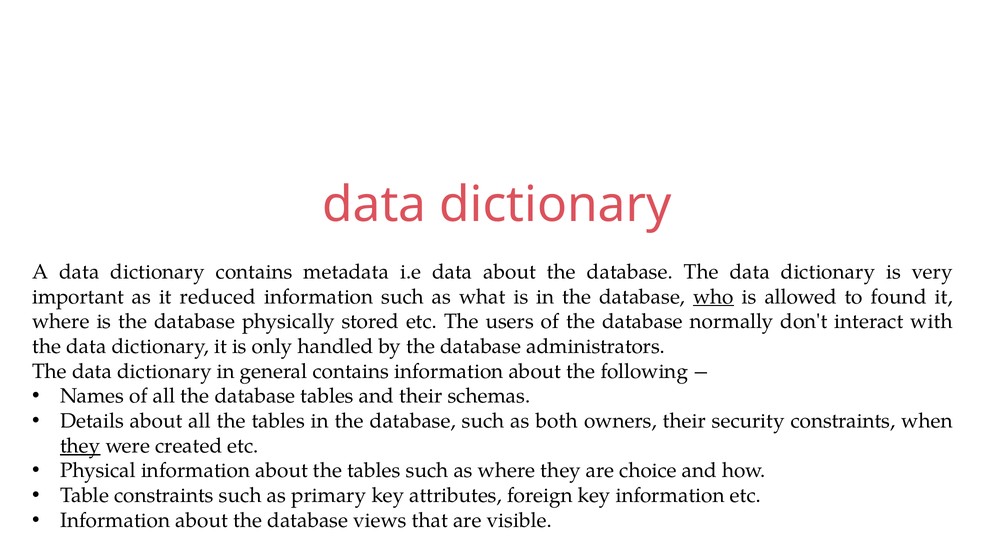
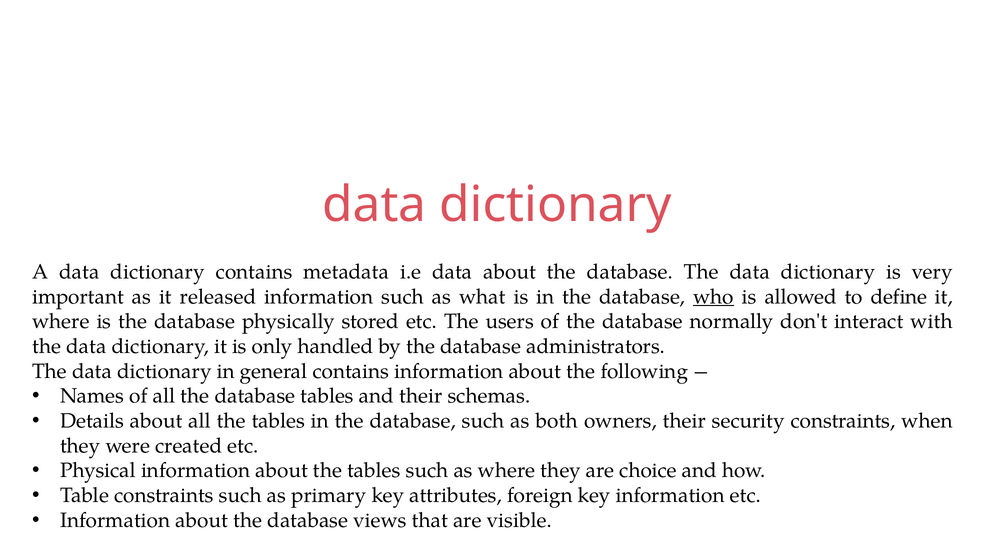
reduced: reduced -> released (218, 297)
found: found -> define (899, 297)
they underline: present -> none (80, 446)
